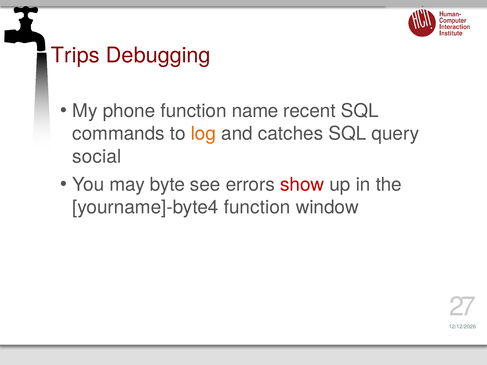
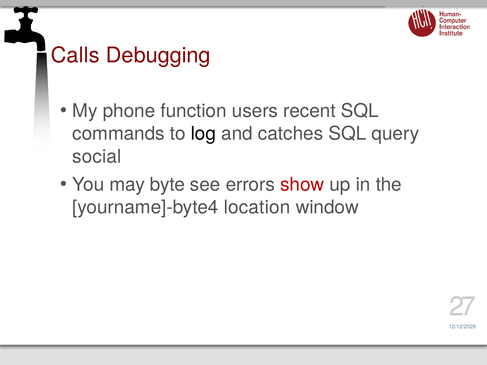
Trips: Trips -> Calls (75, 55)
name: name -> users (255, 111)
log colour: orange -> black (203, 134)
yourname]-byte4 function: function -> location (257, 207)
